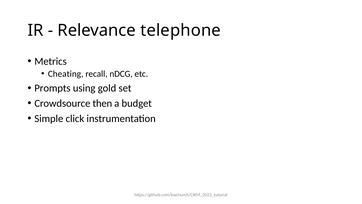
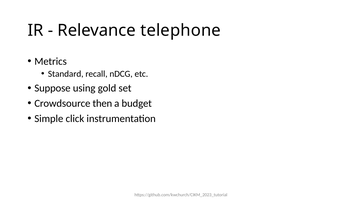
Cheating: Cheating -> Standard (66, 74)
Prompts: Prompts -> Suppose (52, 88)
